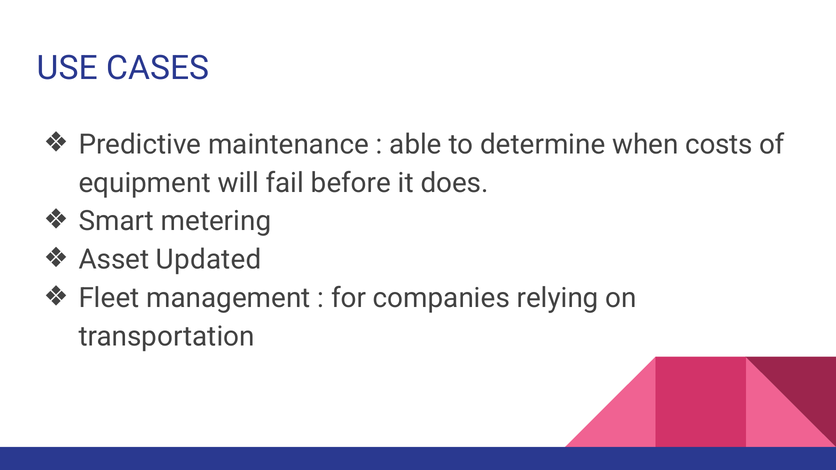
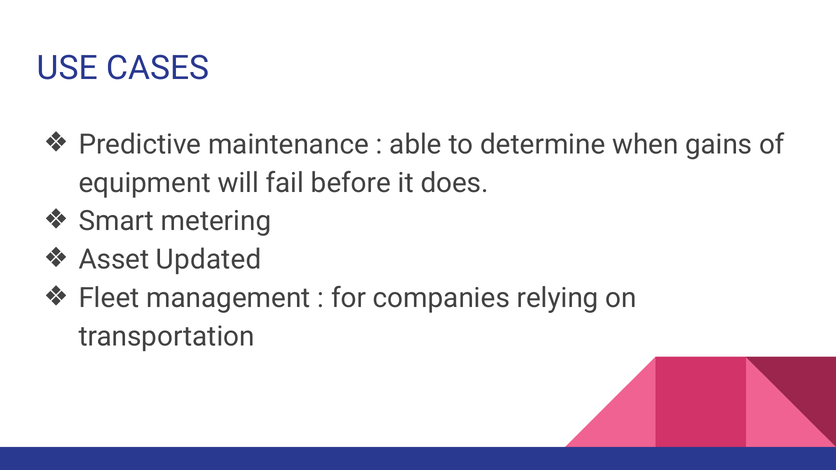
costs: costs -> gains (719, 144)
